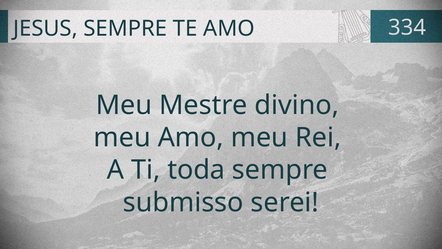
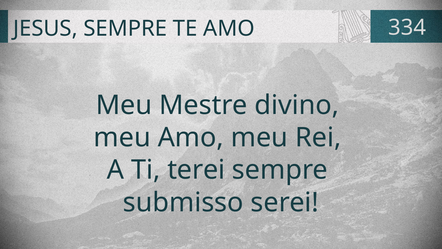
toda: toda -> terei (196, 170)
